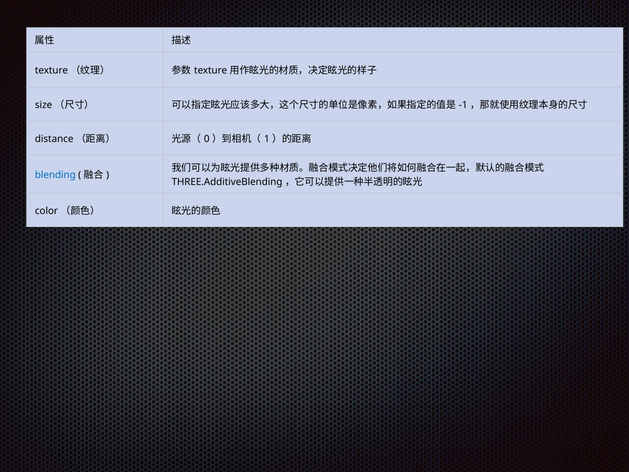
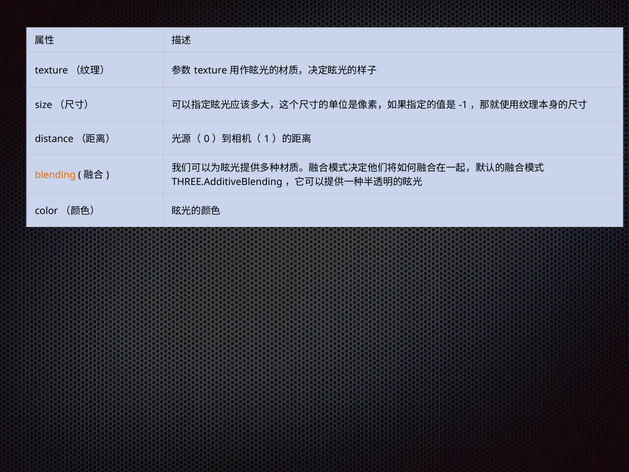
blending colour: blue -> orange (55, 175)
